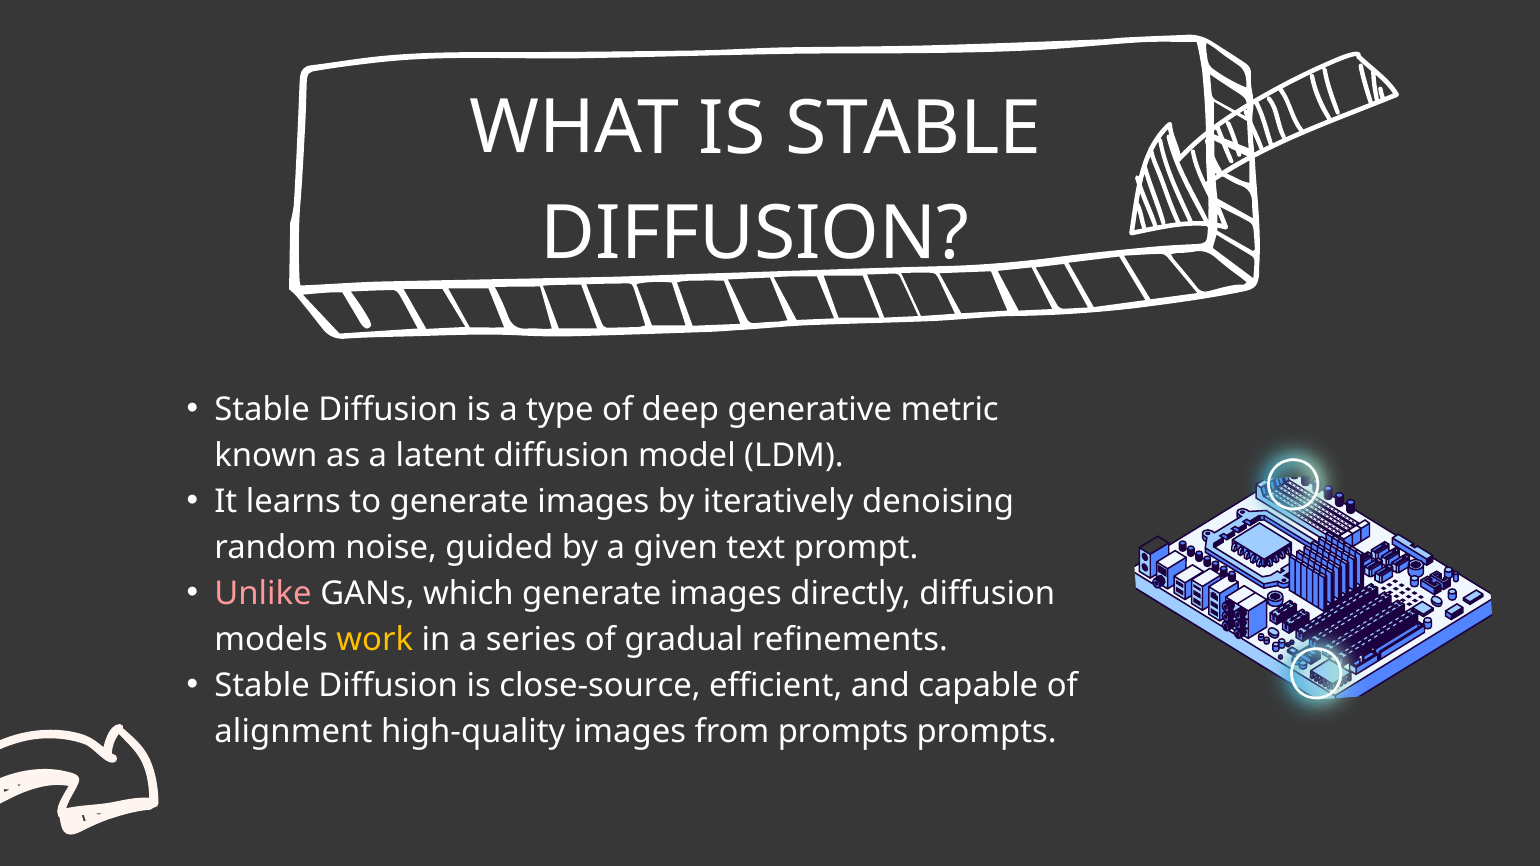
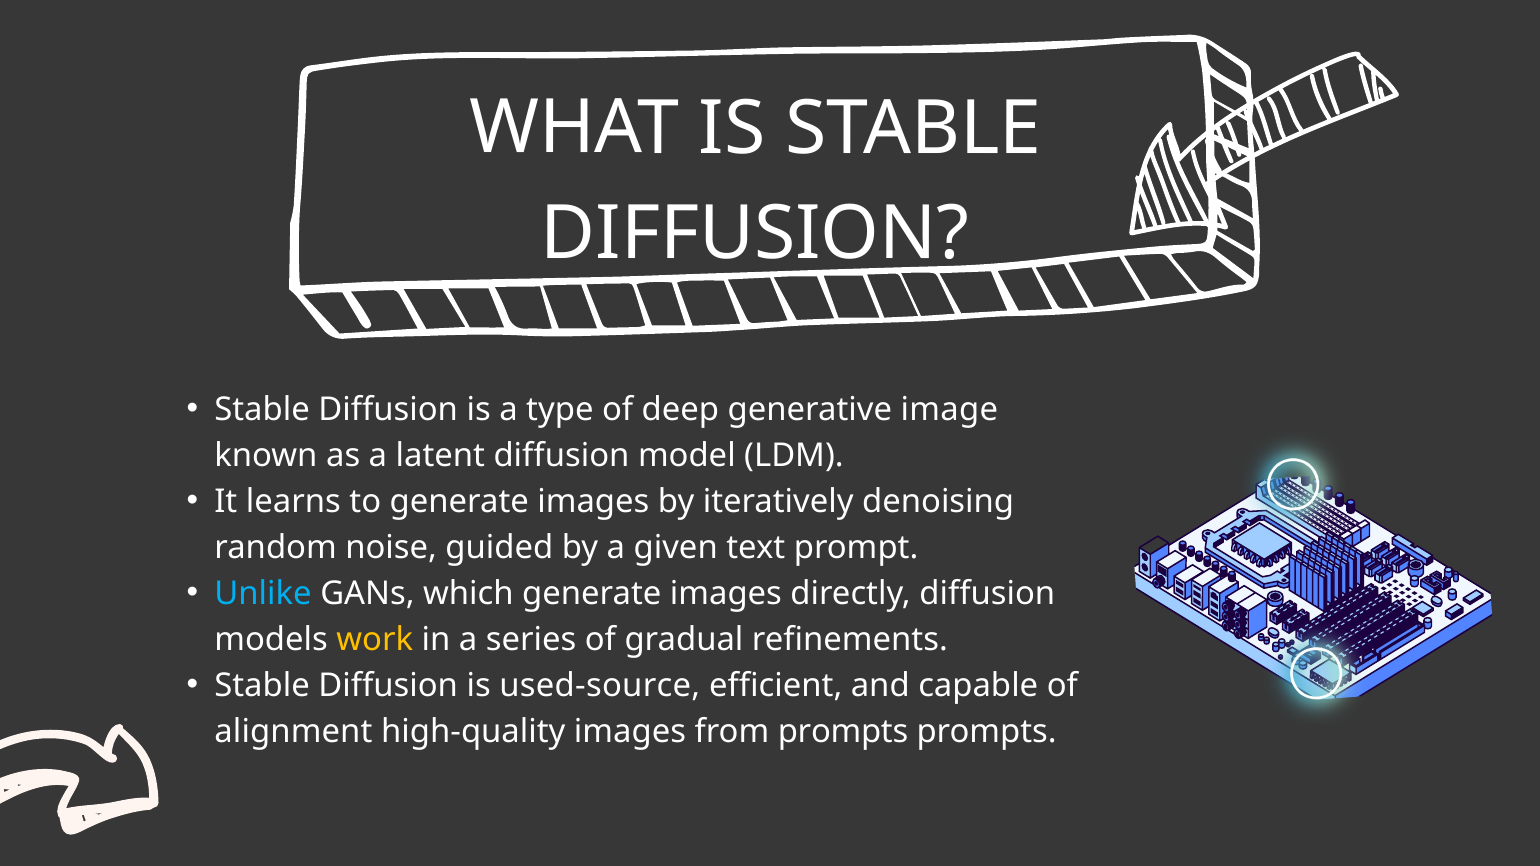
metric: metric -> image (949, 410)
Unlike colour: pink -> light blue (263, 594)
close-source: close-source -> used-source (600, 686)
